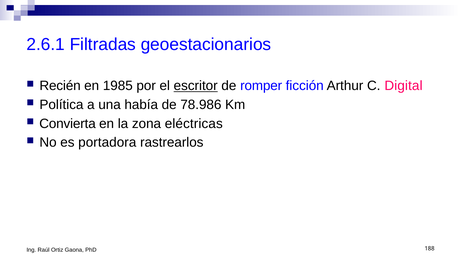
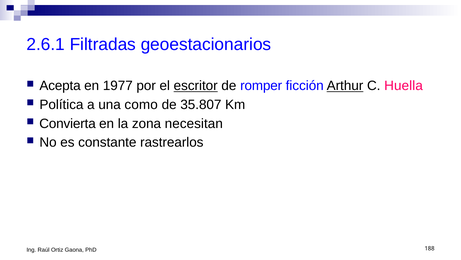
Recién: Recién -> Acepta (60, 86)
1985: 1985 -> 1977 (118, 86)
Arthur underline: none -> present (345, 86)
Digital: Digital -> Huella (404, 86)
había: había -> como (141, 104)
78.986: 78.986 -> 35.807 (201, 104)
eléctricas: eléctricas -> necesitan (194, 123)
portadora: portadora -> constante (107, 142)
